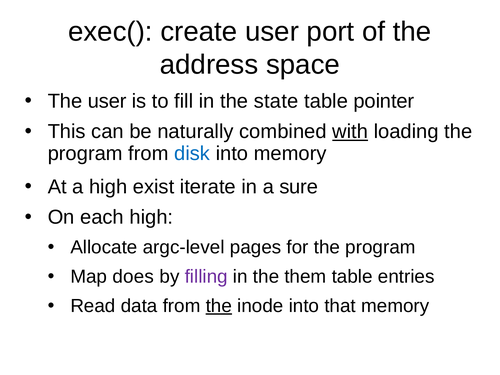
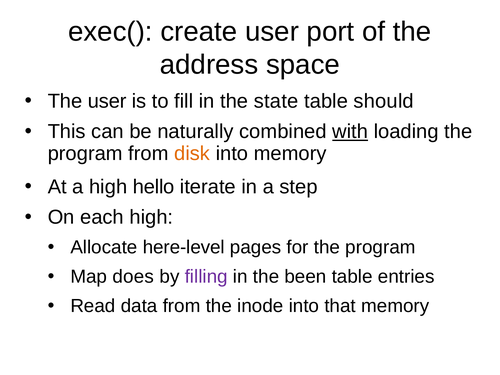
pointer: pointer -> should (384, 101)
disk colour: blue -> orange (192, 153)
exist: exist -> hello (154, 187)
sure: sure -> step (299, 187)
argc-level: argc-level -> here-level (184, 247)
them: them -> been (305, 277)
the underline: present -> none (219, 306)
